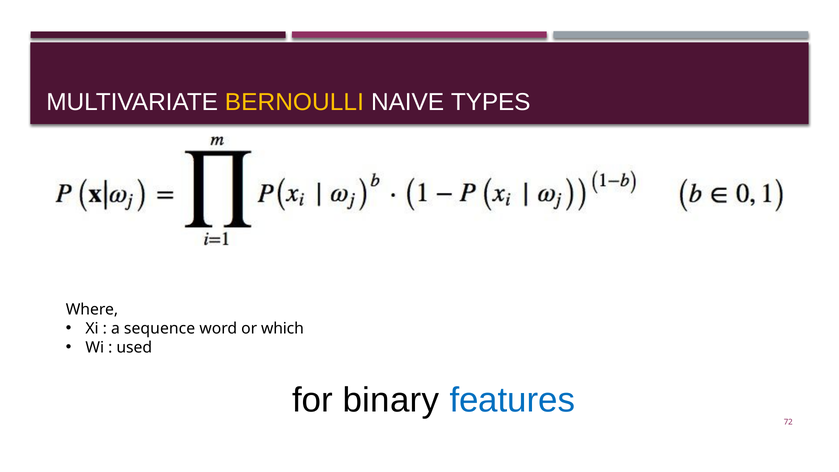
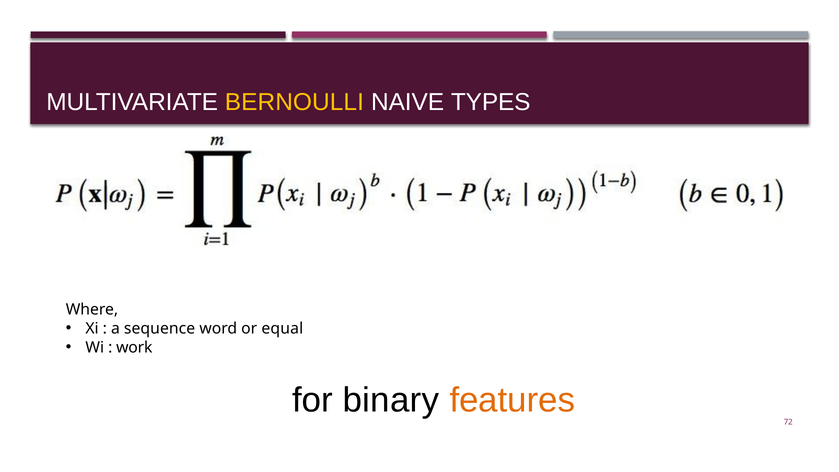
which: which -> equal (282, 329)
used: used -> work (134, 347)
features colour: blue -> orange (512, 400)
